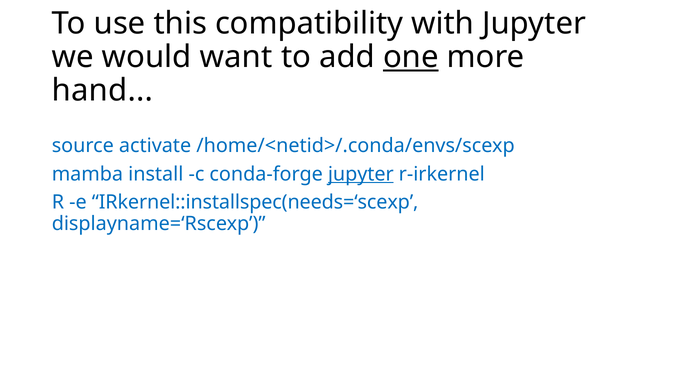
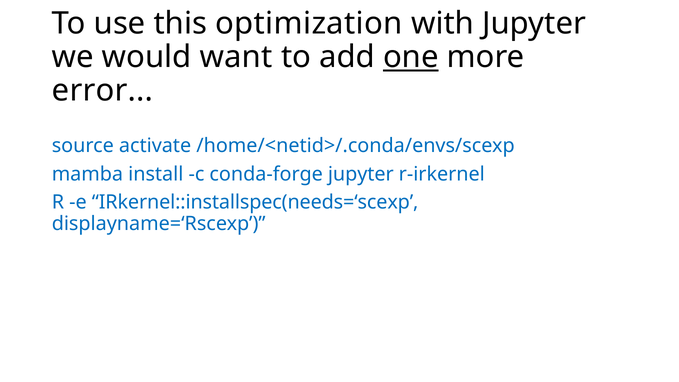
compatibility: compatibility -> optimization (309, 23)
hand: hand -> error (103, 91)
jupyter underline: present -> none (361, 174)
